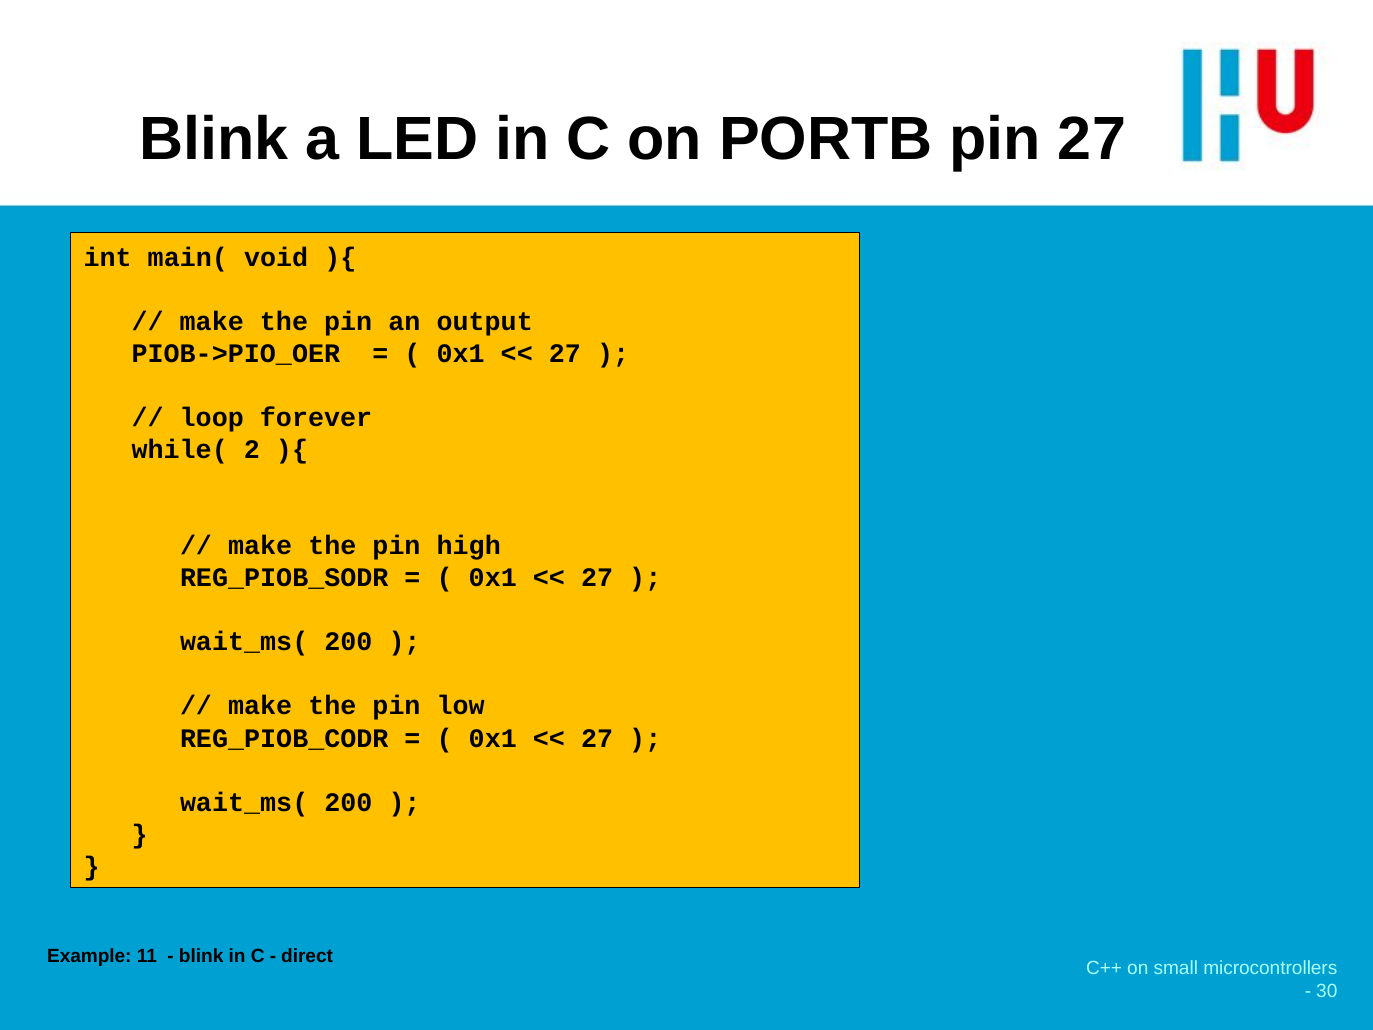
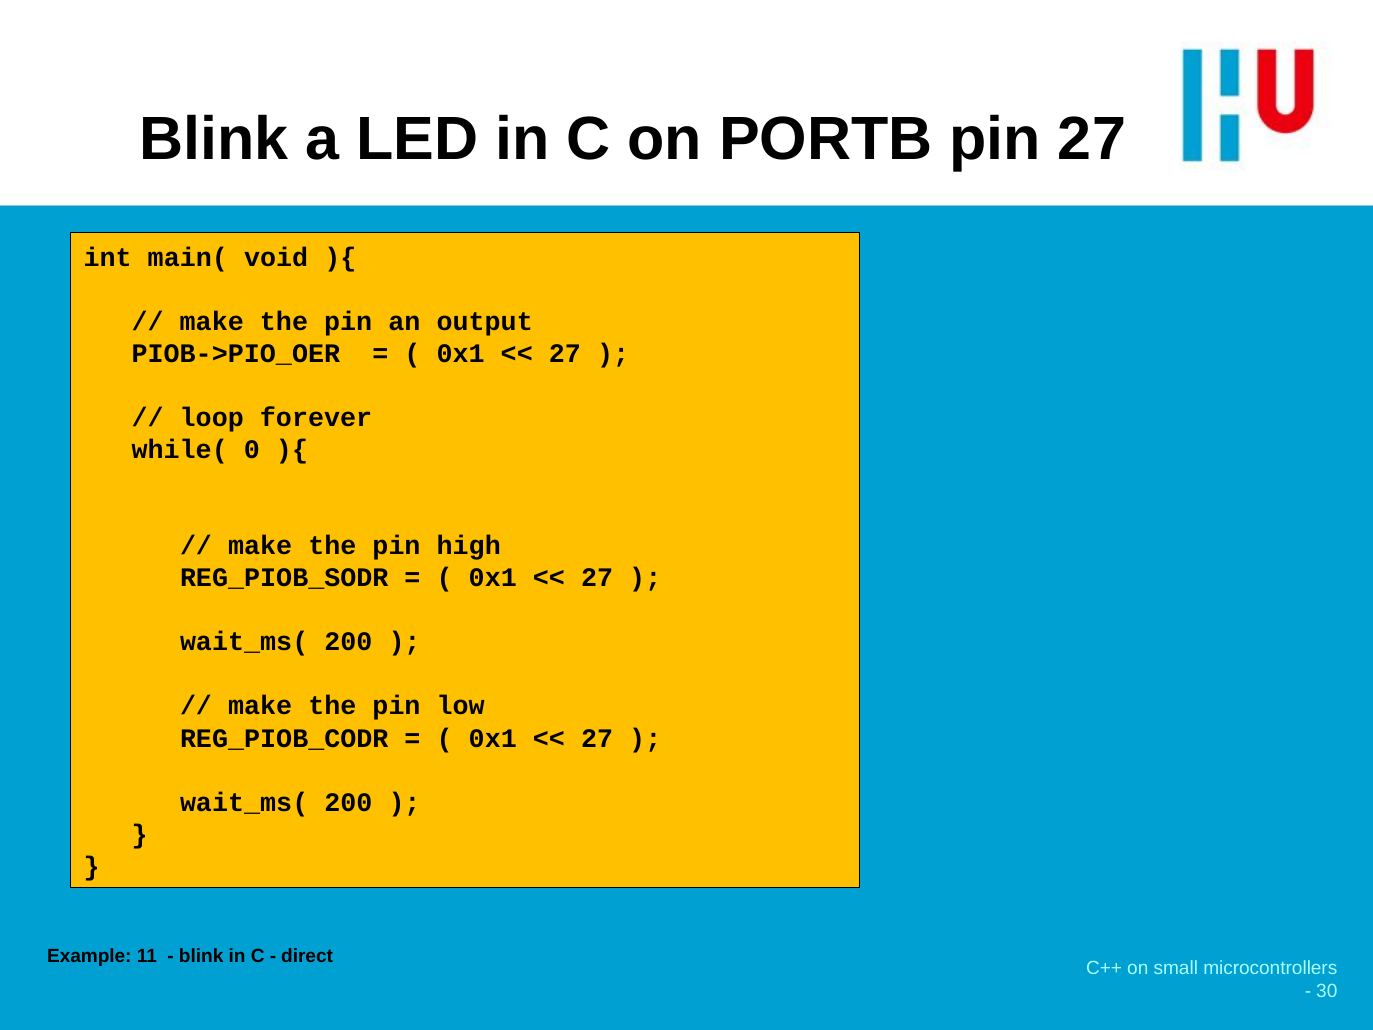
2: 2 -> 0 (252, 450)
